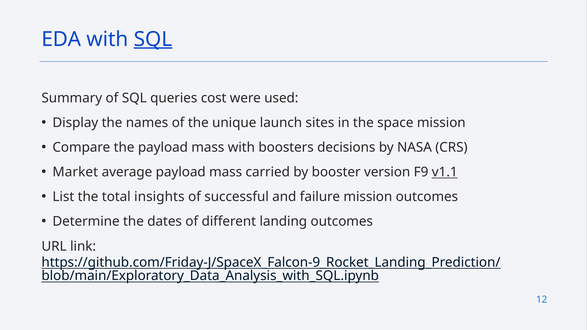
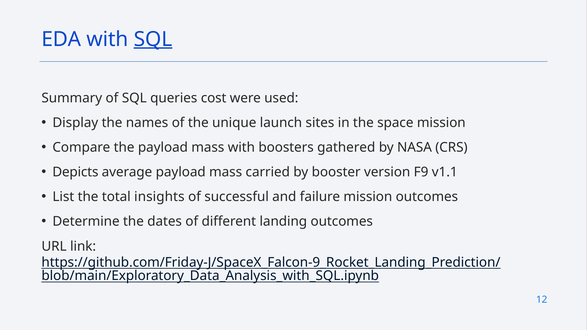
decisions: decisions -> gathered (346, 148)
Market: Market -> Depicts (75, 172)
v1.1 underline: present -> none (445, 172)
